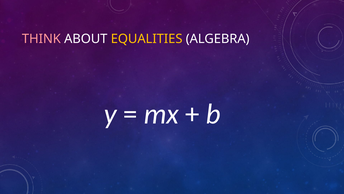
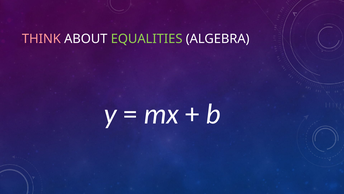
EQUALITIES colour: yellow -> light green (147, 39)
